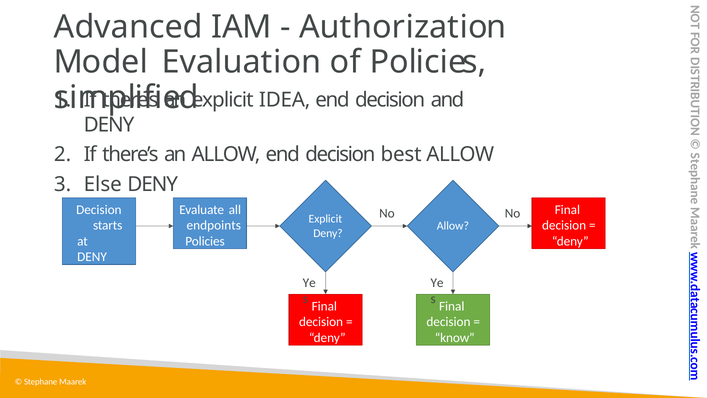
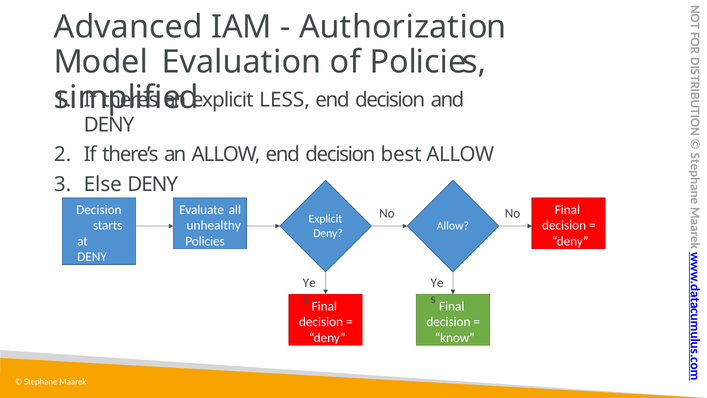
IDEA: IDEA -> LESS (285, 100)
endpoints: endpoints -> unhealthy (214, 225)
